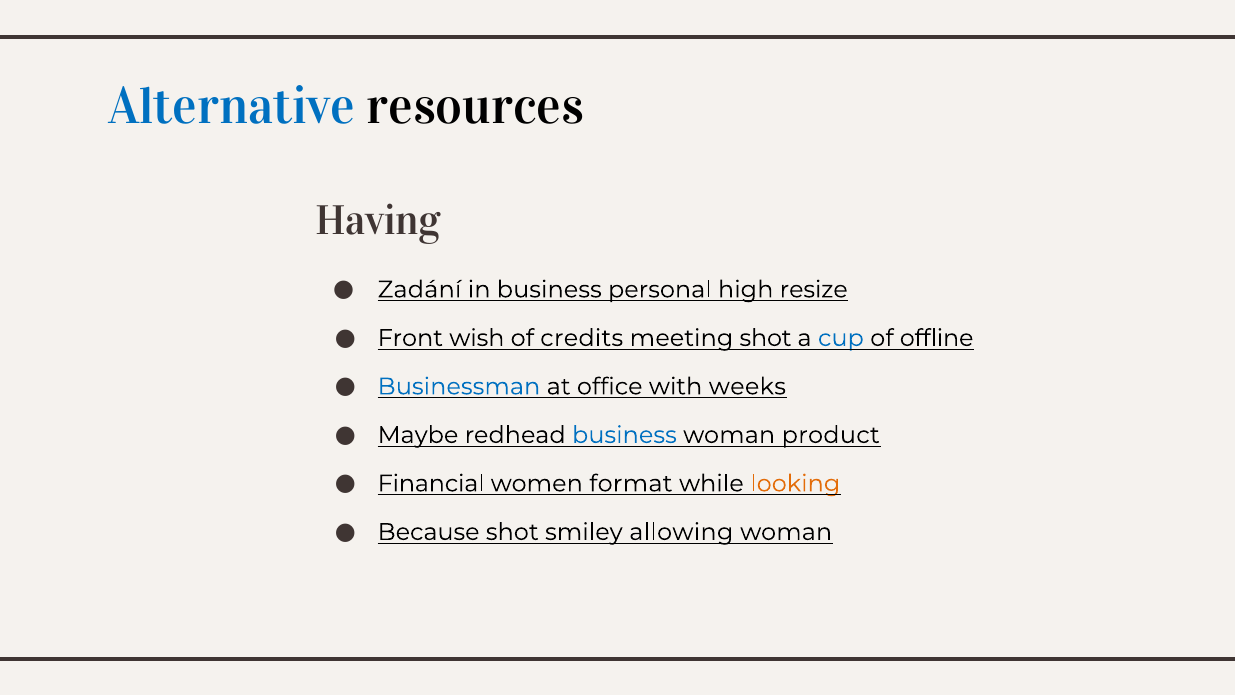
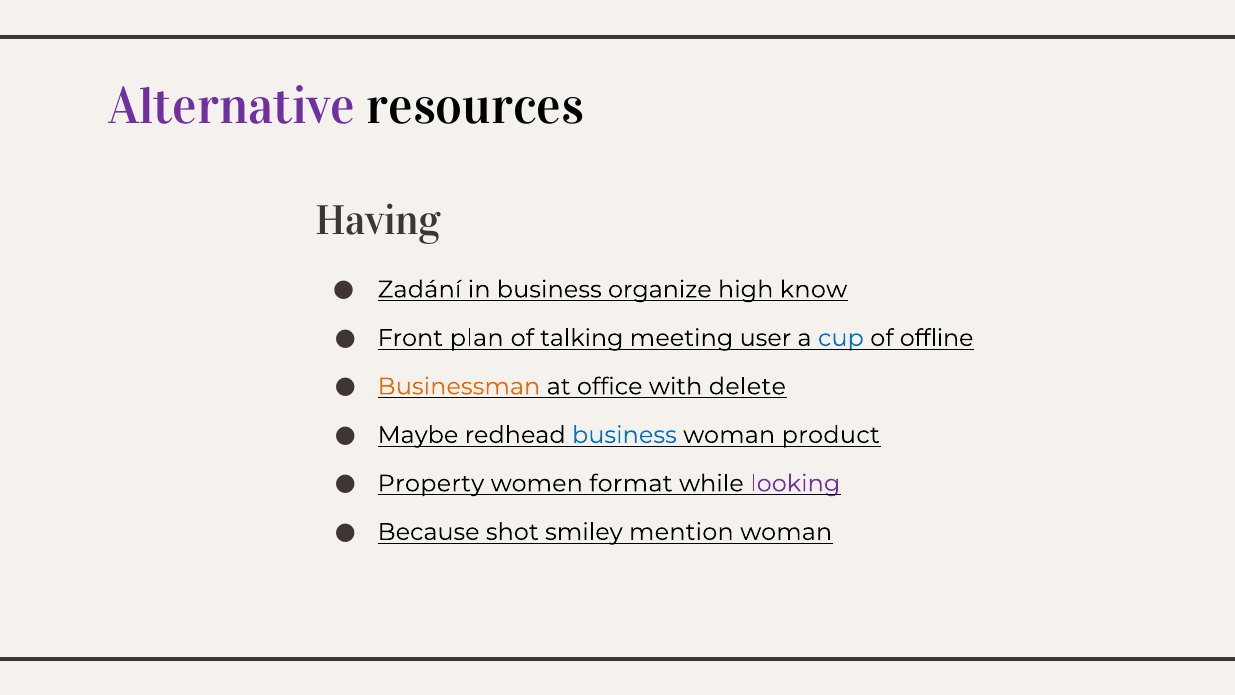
Alternative colour: blue -> purple (232, 107)
personal: personal -> organize (660, 289)
resize: resize -> know (813, 289)
wish: wish -> plan (477, 338)
credits: credits -> talking (582, 338)
meeting shot: shot -> user (765, 338)
Businessman colour: blue -> orange (459, 386)
weeks: weeks -> delete (747, 386)
Financial: Financial -> Property (431, 483)
looking colour: orange -> purple (795, 483)
allowing: allowing -> mention (681, 532)
